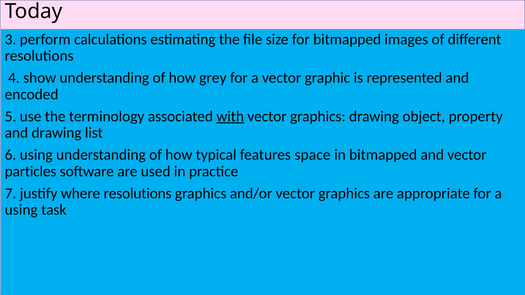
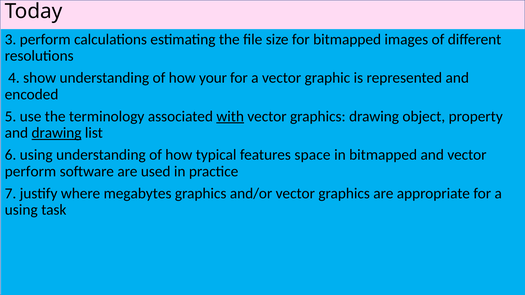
grey: grey -> your (213, 78)
drawing underline: none -> present (57, 133)
particles: particles -> perform (30, 172)
where resolutions: resolutions -> megabytes (138, 194)
